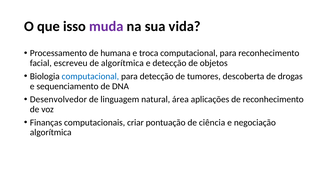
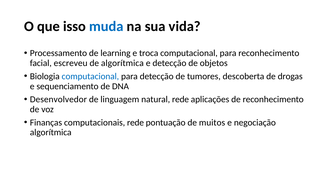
muda colour: purple -> blue (106, 26)
humana: humana -> learning (115, 53)
natural área: área -> rede (180, 100)
computacionais criar: criar -> rede (135, 123)
ciência: ciência -> muitos (212, 123)
